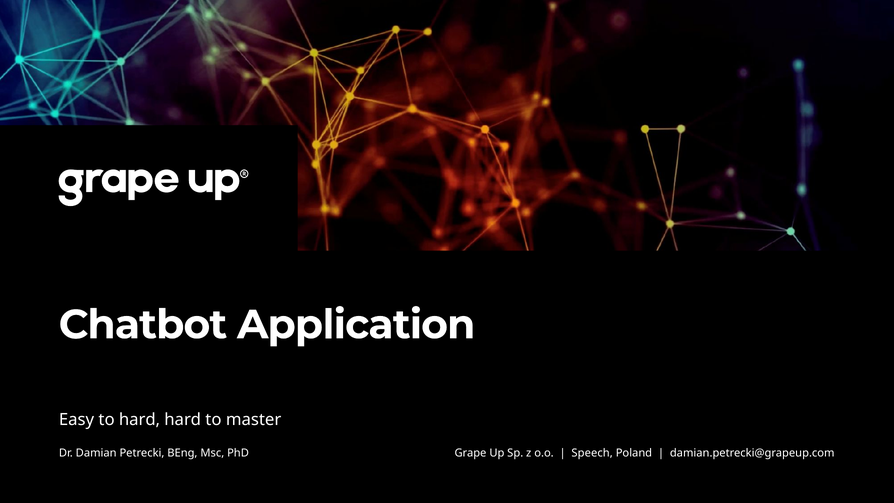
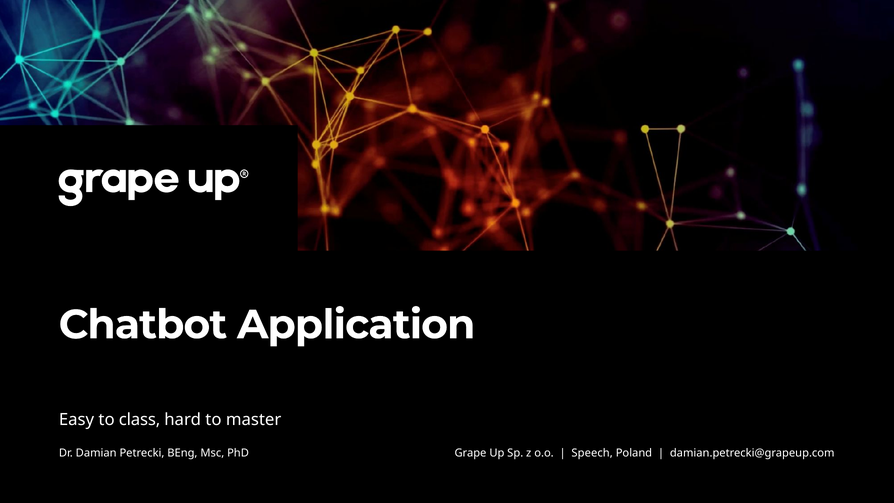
to hard: hard -> class (140, 420)
